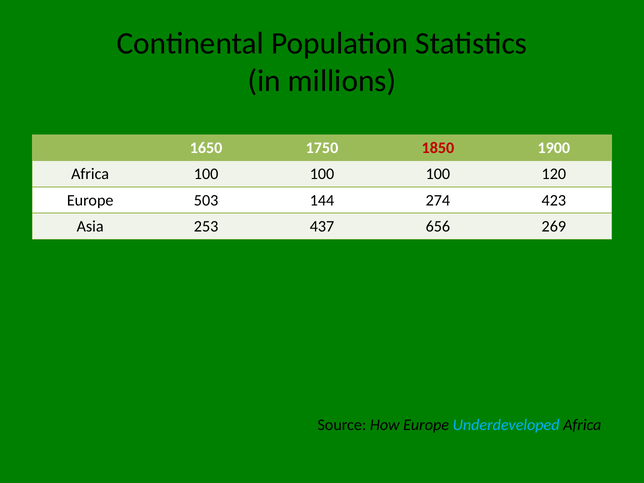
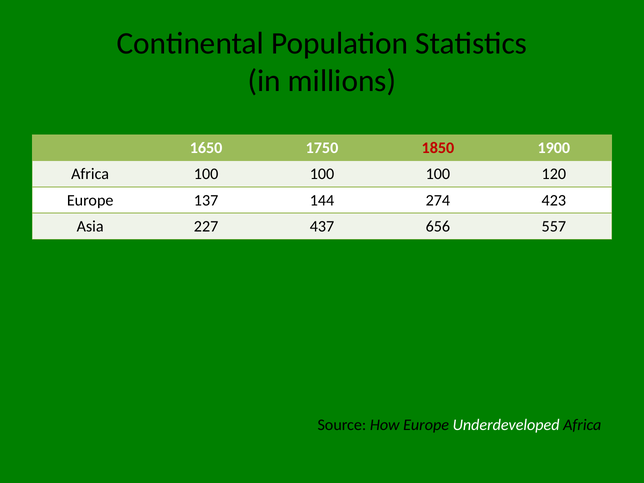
503: 503 -> 137 (206, 200)
253: 253 -> 227 (206, 226)
269: 269 -> 557 (554, 226)
Underdeveloped colour: light blue -> white (506, 425)
